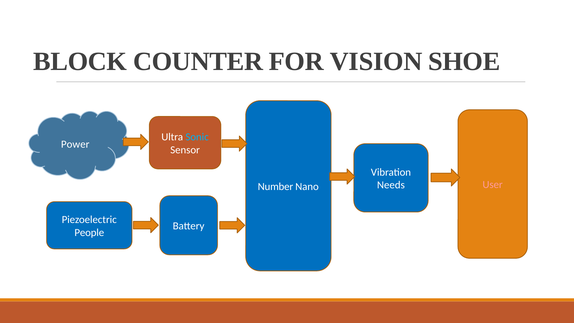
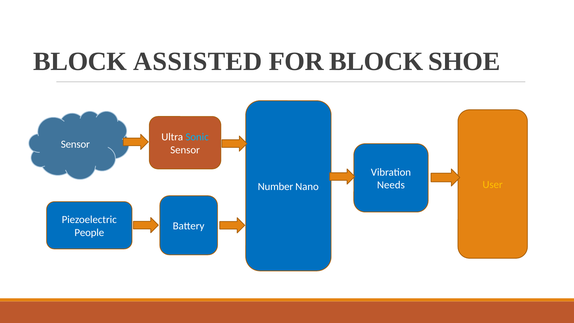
COUNTER: COUNTER -> ASSISTED (198, 62)
FOR VISION: VISION -> BLOCK (376, 62)
Power: Power -> Sensor (75, 144)
User colour: pink -> yellow (493, 185)
